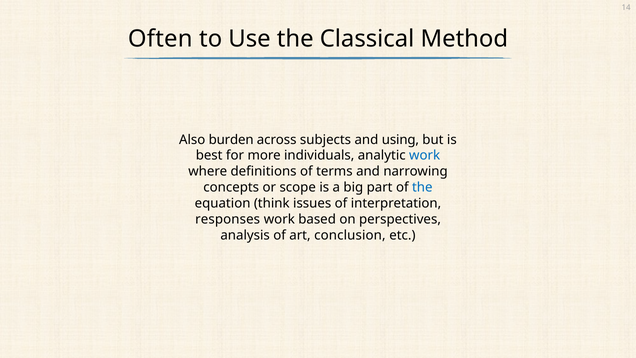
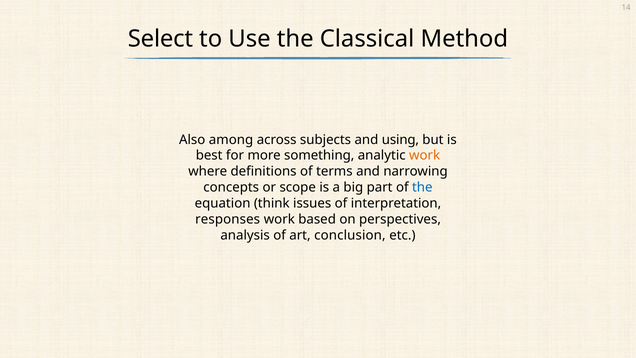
Often: Often -> Select (160, 39)
burden: burden -> among (231, 140)
individuals: individuals -> something (319, 155)
work colour: blue -> orange (425, 155)
